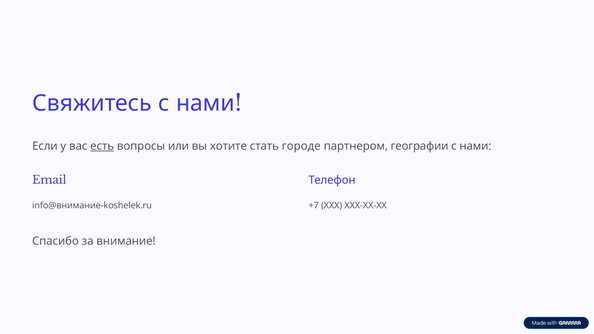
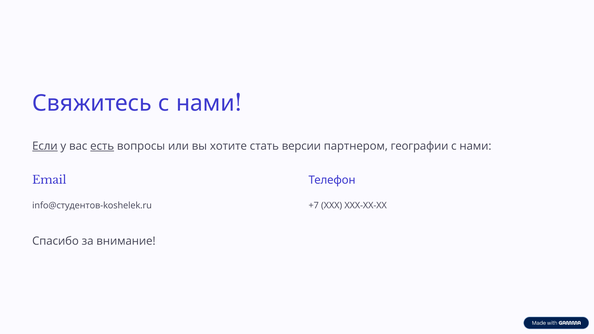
Если underline: none -> present (45, 146)
городе: городе -> версии (301, 146)
info@внимание-koshelek.ru: info@внимание-koshelek.ru -> info@студентов-koshelek.ru (92, 205)
